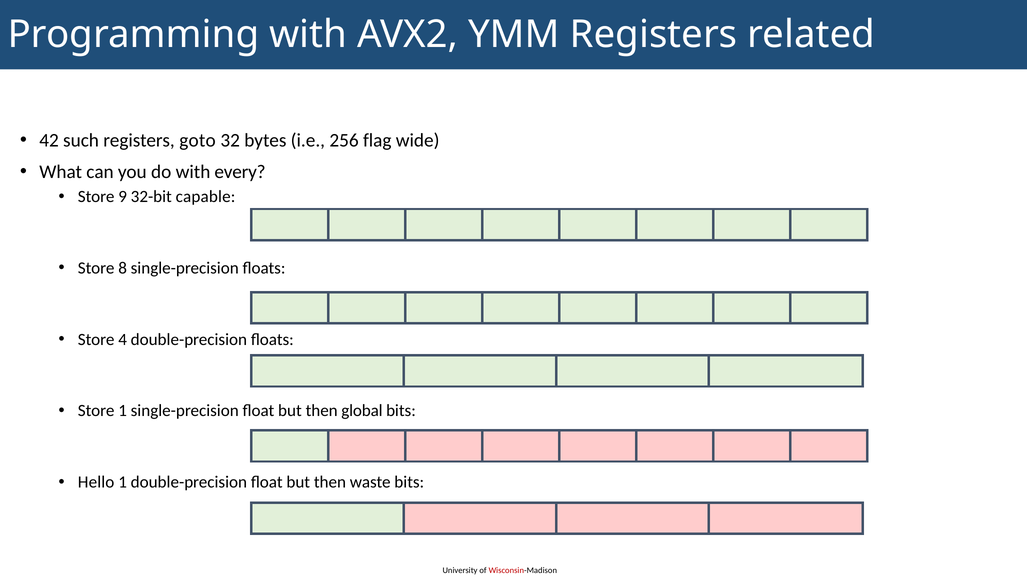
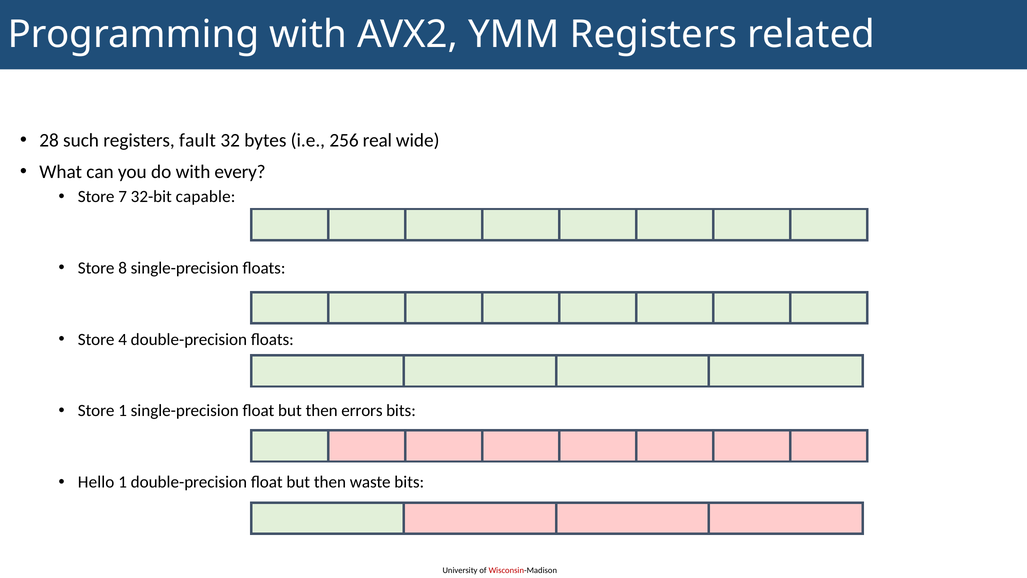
42: 42 -> 28 (49, 140)
goto: goto -> fault (197, 140)
flag: flag -> real (377, 140)
9: 9 -> 7 (123, 197)
global: global -> errors (362, 411)
